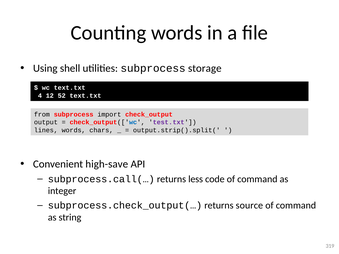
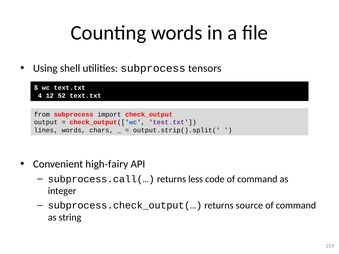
storage: storage -> tensors (205, 68)
high-save: high-save -> high-fairy (107, 164)
